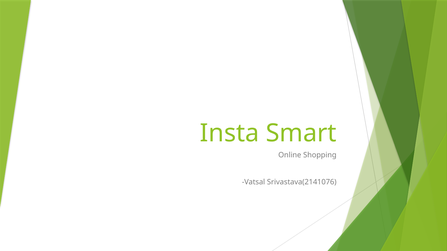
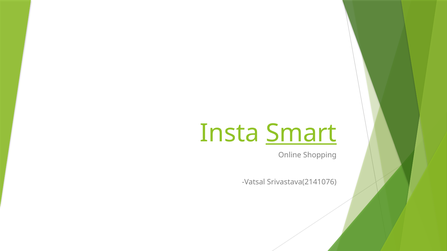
Smart underline: none -> present (301, 133)
